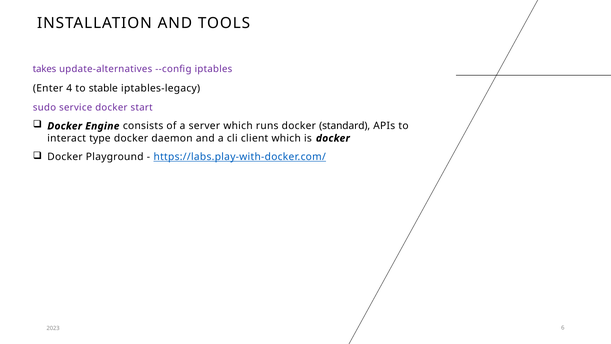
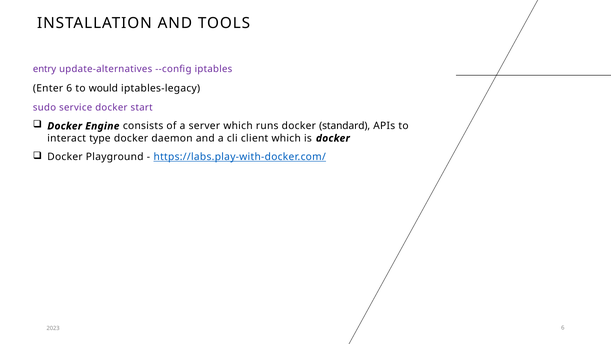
takes: takes -> entry (45, 69)
Enter 4: 4 -> 6 (69, 88)
stable: stable -> would (103, 88)
